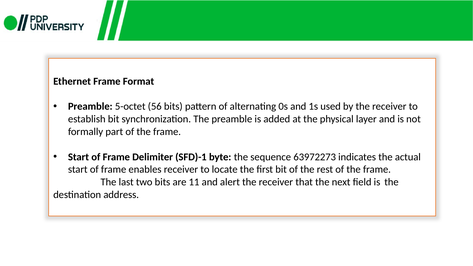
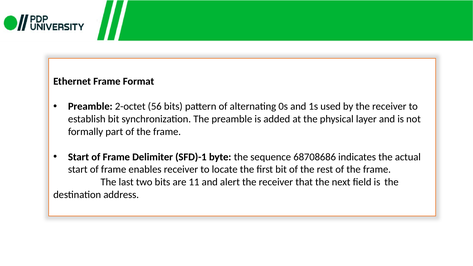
5-octet: 5-octet -> 2-octet (130, 107)
63972273: 63972273 -> 68708686 (315, 157)
